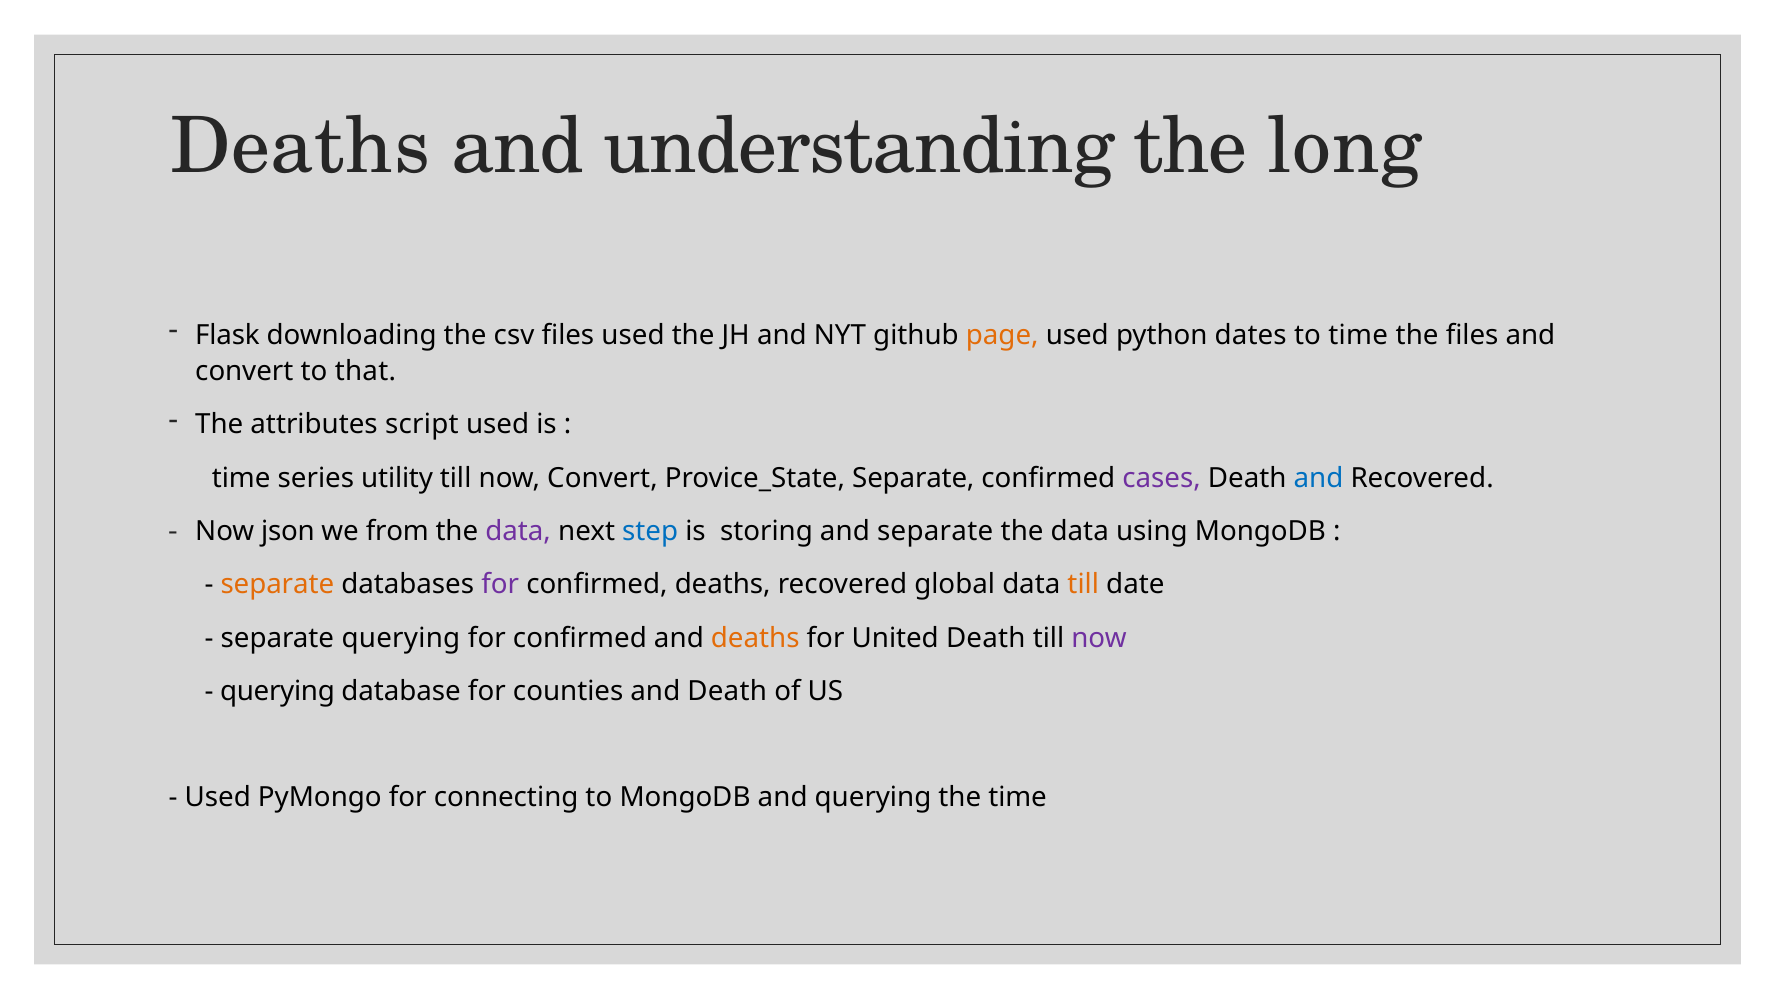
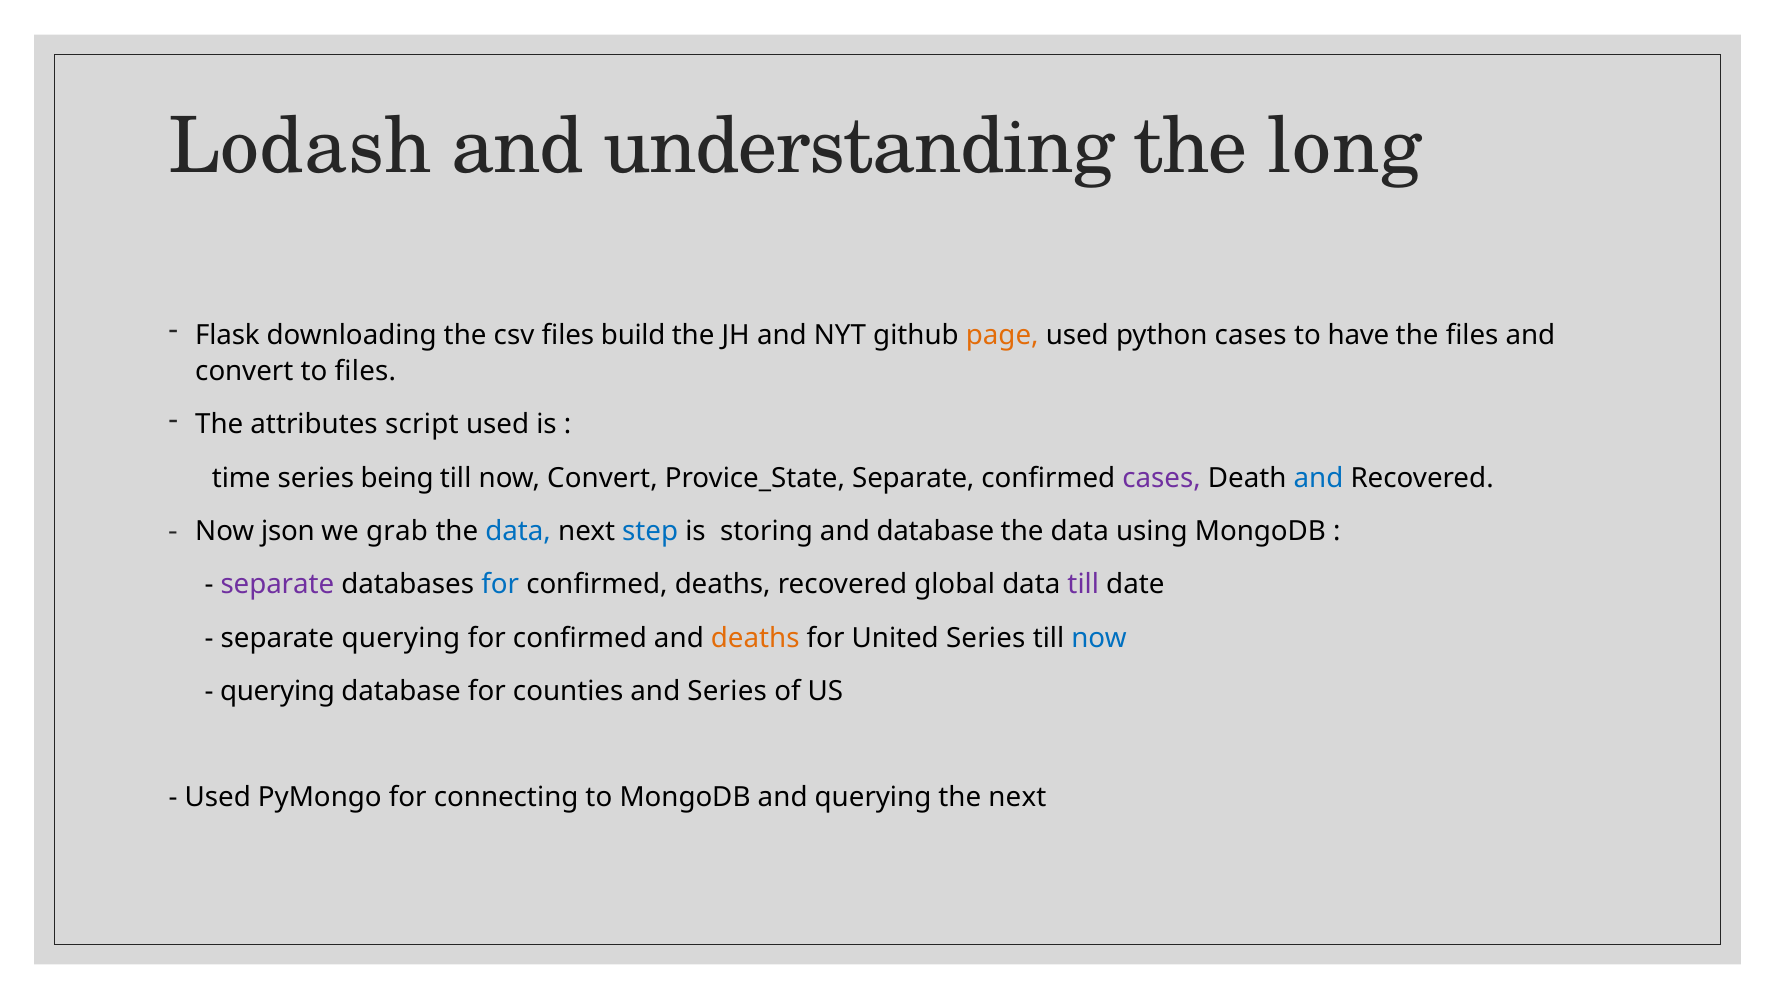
Deaths: Deaths -> Lodash (300, 146)
files used: used -> build (633, 335)
python dates: dates -> cases (1251, 335)
to time: time -> have (1359, 335)
to that: that -> files (365, 371)
utility: utility -> being (397, 478)
from: from -> grab (397, 531)
data colour: purple -> blue (518, 531)
and separate: separate -> database (935, 531)
separate colour: orange -> purple (277, 584)
for colour: purple -> blue (500, 584)
till colour: orange -> purple (1083, 584)
United Death: Death -> Series (986, 638)
now colour: purple -> blue (1099, 638)
and Death: Death -> Series (727, 691)
the time: time -> next (1017, 797)
